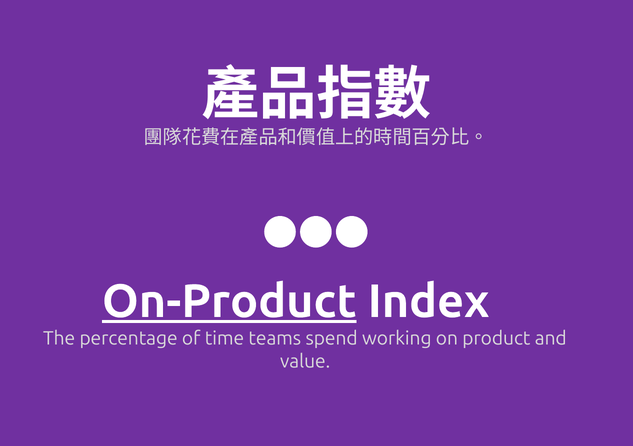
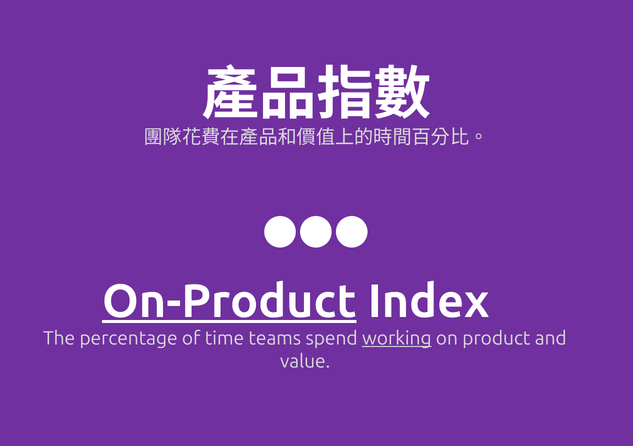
working underline: none -> present (397, 338)
